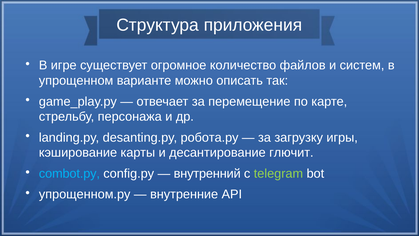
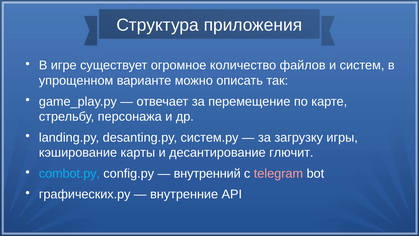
робота.py: робота.py -> систем.py (210, 137)
telegram colour: light green -> pink (278, 173)
упрощенном.py: упрощенном.py -> графических.py (85, 194)
